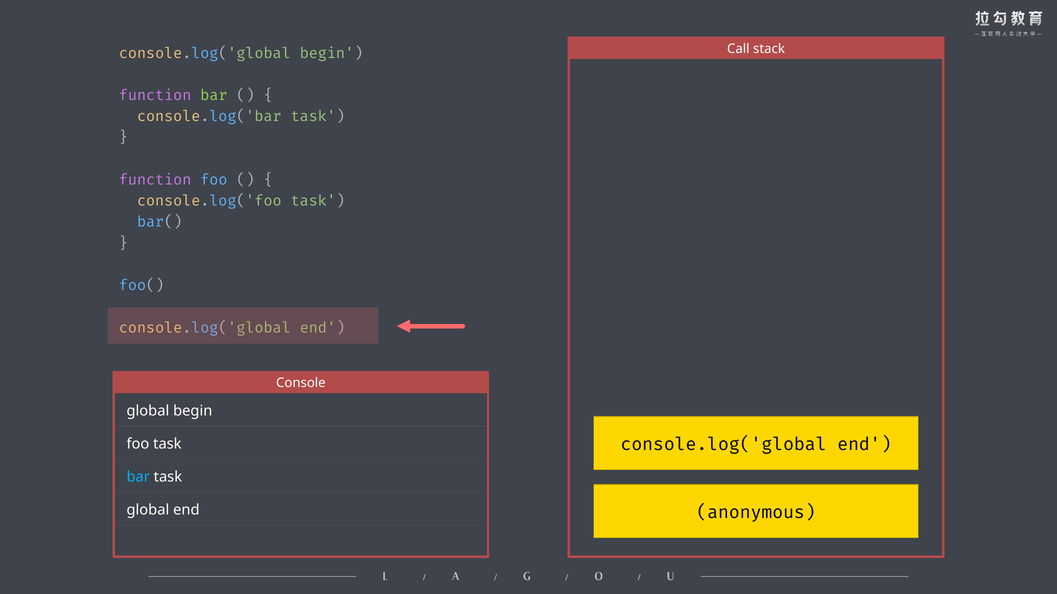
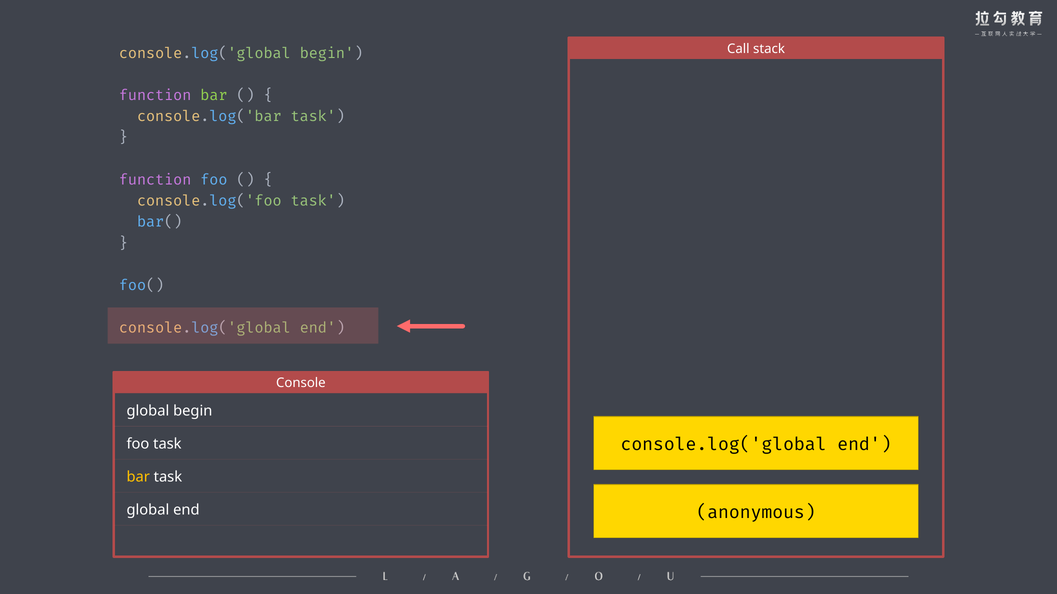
bar colour: light blue -> yellow (138, 477)
